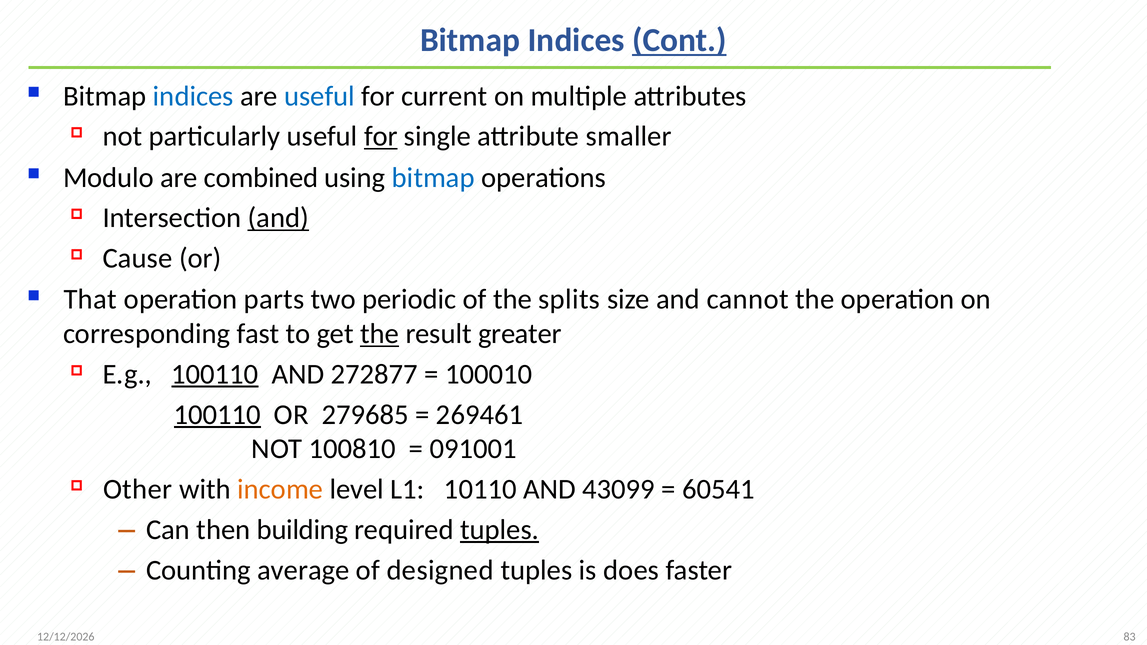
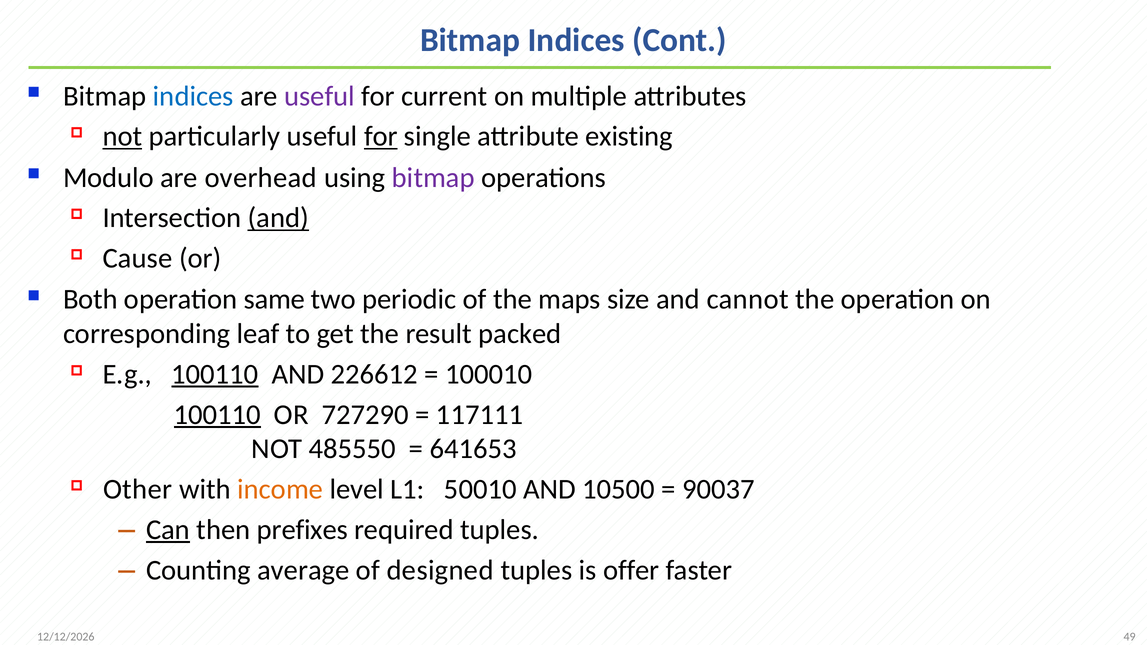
Cont underline: present -> none (679, 40)
useful colour: blue -> purple (320, 96)
not underline: none -> present (122, 137)
smaller: smaller -> existing (629, 137)
combined: combined -> overhead (261, 178)
bitmap colour: blue -> purple (433, 178)
That: That -> Both (90, 300)
parts: parts -> same (274, 300)
splits: splits -> maps (570, 300)
fast: fast -> leaf (258, 334)
the underline: present -> none (380, 334)
greater: greater -> packed (520, 334)
272877: 272877 -> 226612 (374, 374)
279685: 279685 -> 727290 (365, 415)
269461: 269461 -> 117111 (480, 415)
100810: 100810 -> 485550 (352, 449)
091001: 091001 -> 641653 (473, 449)
10110: 10110 -> 50010 (480, 489)
43099: 43099 -> 10500 (619, 489)
60541: 60541 -> 90037 (719, 489)
Can underline: none -> present (168, 530)
building: building -> prefixes (302, 530)
tuples underline: present -> none (500, 530)
does: does -> offer (631, 570)
83: 83 -> 49 (1130, 637)
